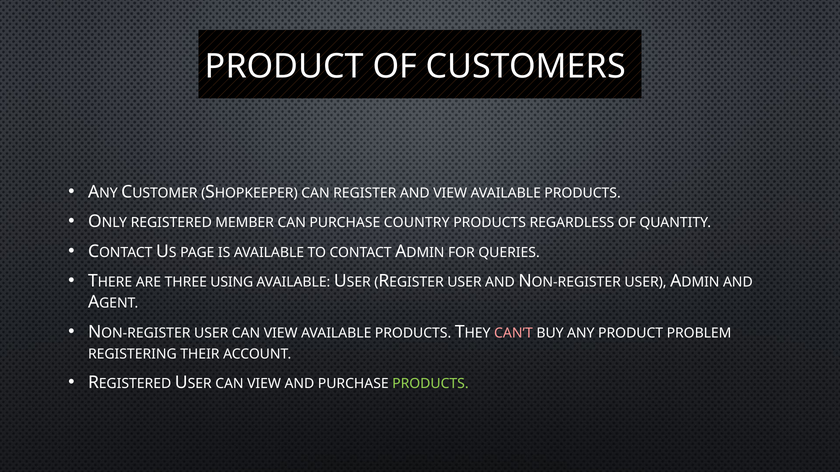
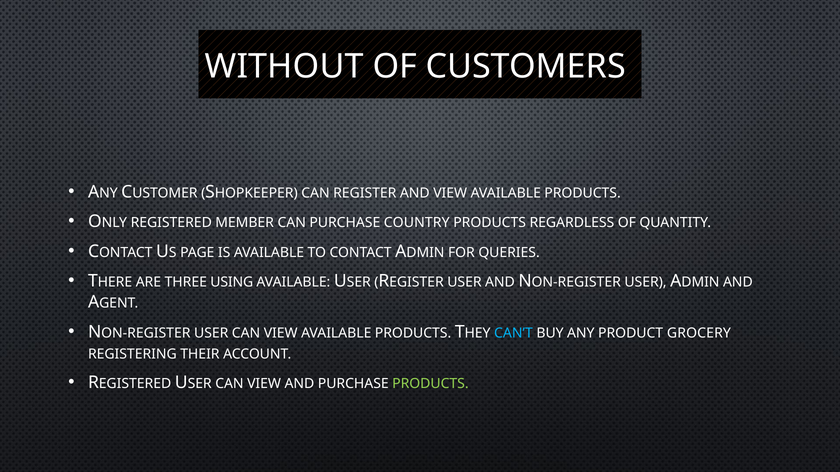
PRODUCT: PRODUCT -> WITHOUT (284, 67)
CAN’T colour: pink -> light blue (513, 333)
PROBLEM: PROBLEM -> GROCERY (699, 333)
